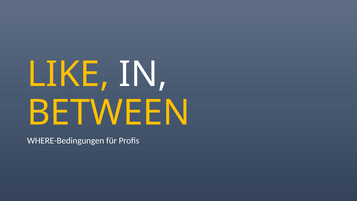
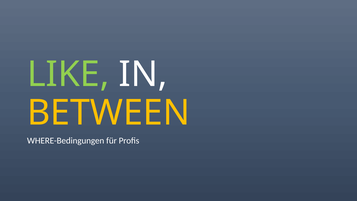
LIKE colour: yellow -> light green (68, 74)
